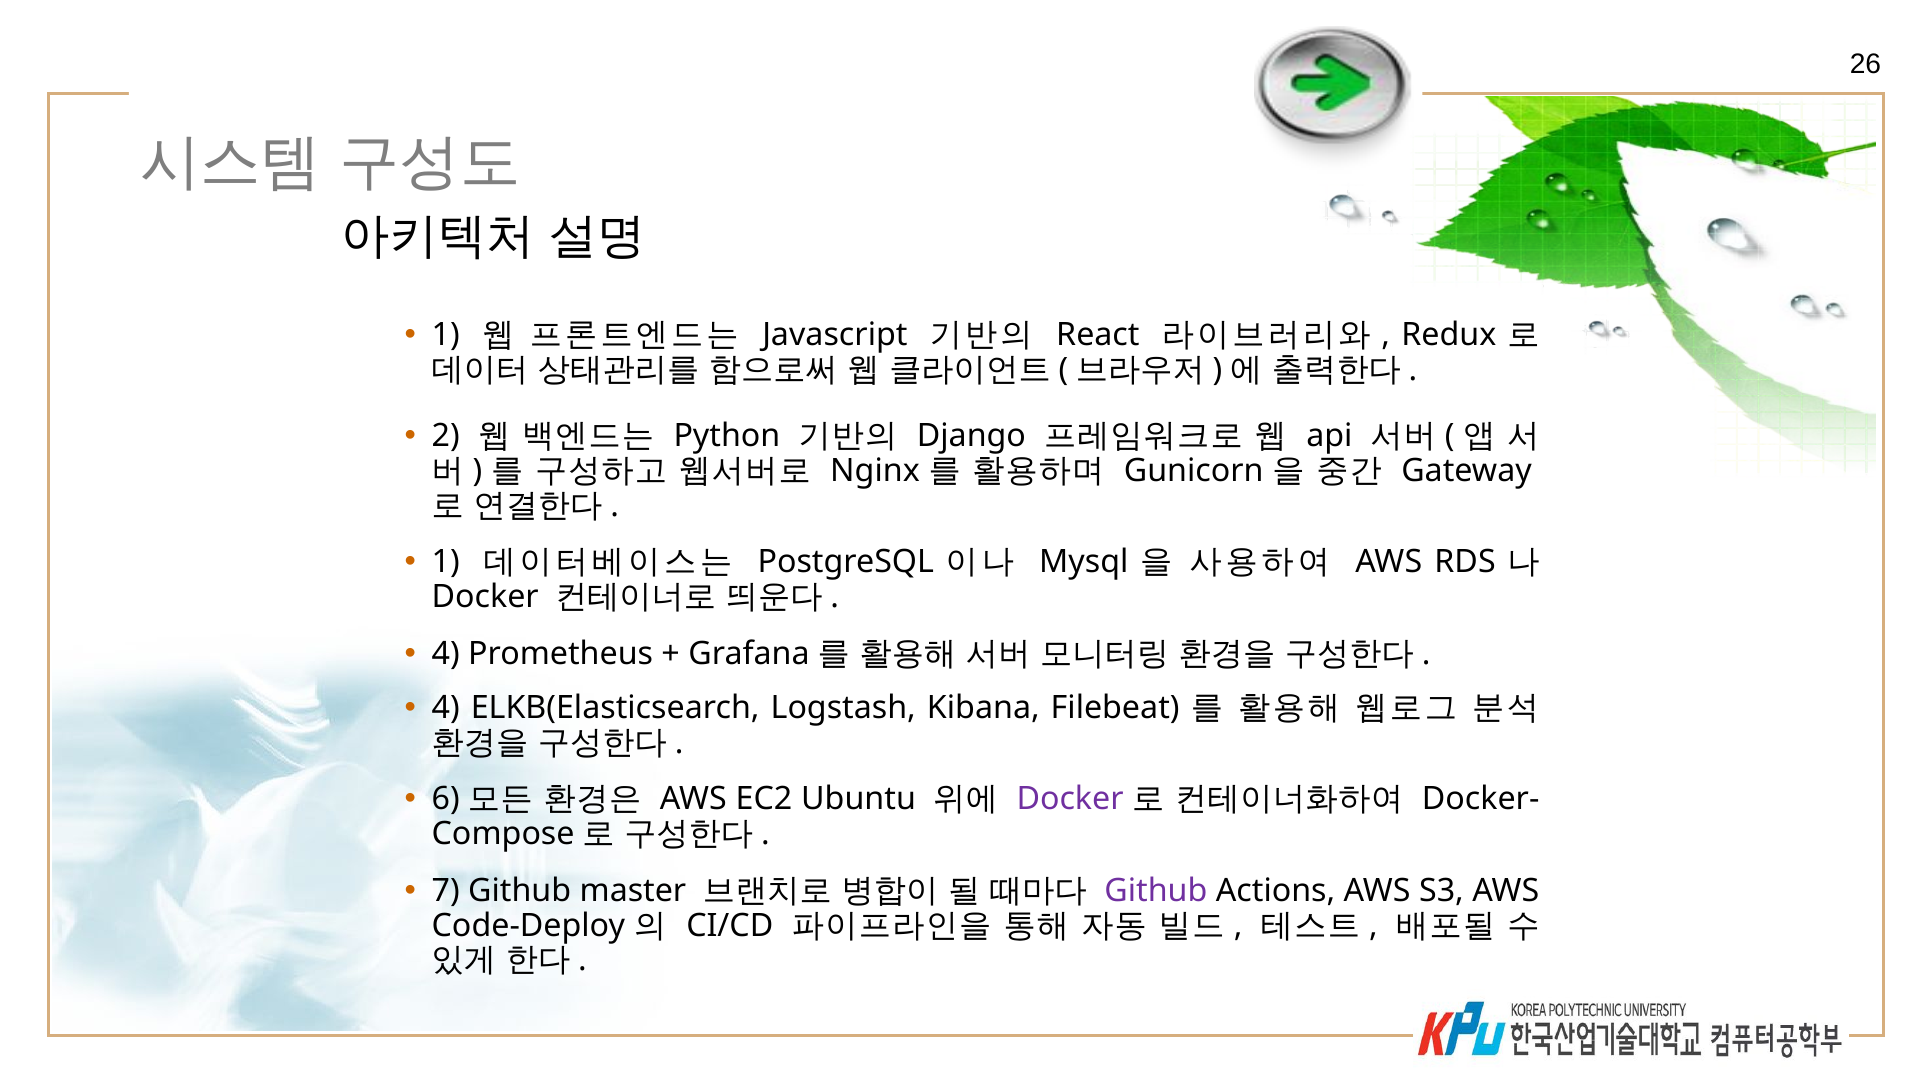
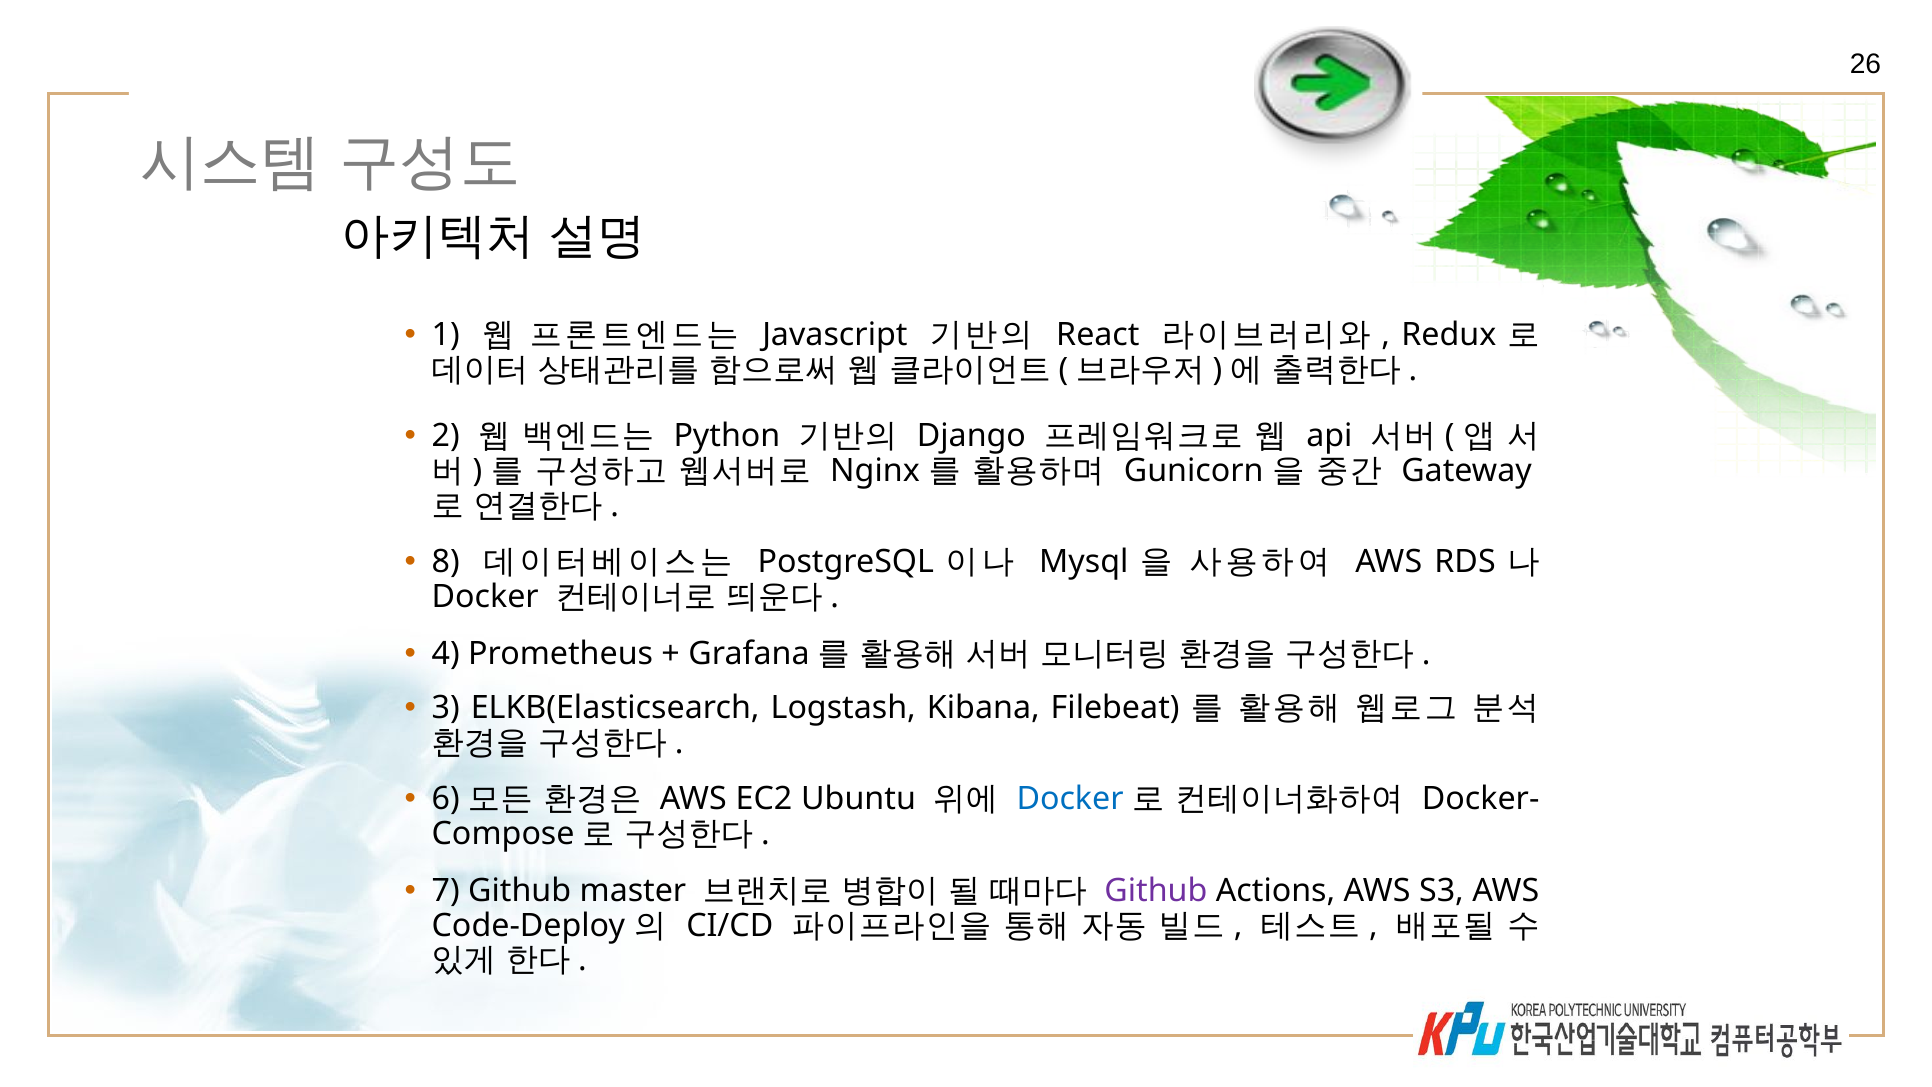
1: 1 -> 8 (446, 562)
4: 4 -> 3 (446, 708)
Docker colour: purple -> blue (1070, 799)
